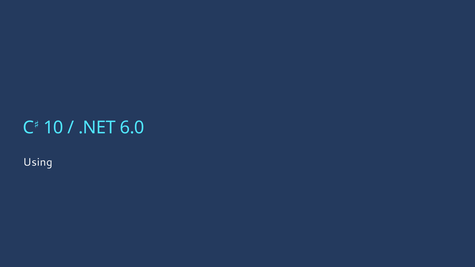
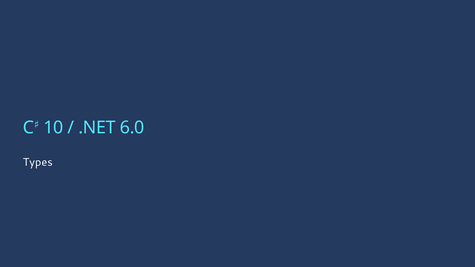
Using: Using -> Types (38, 162)
